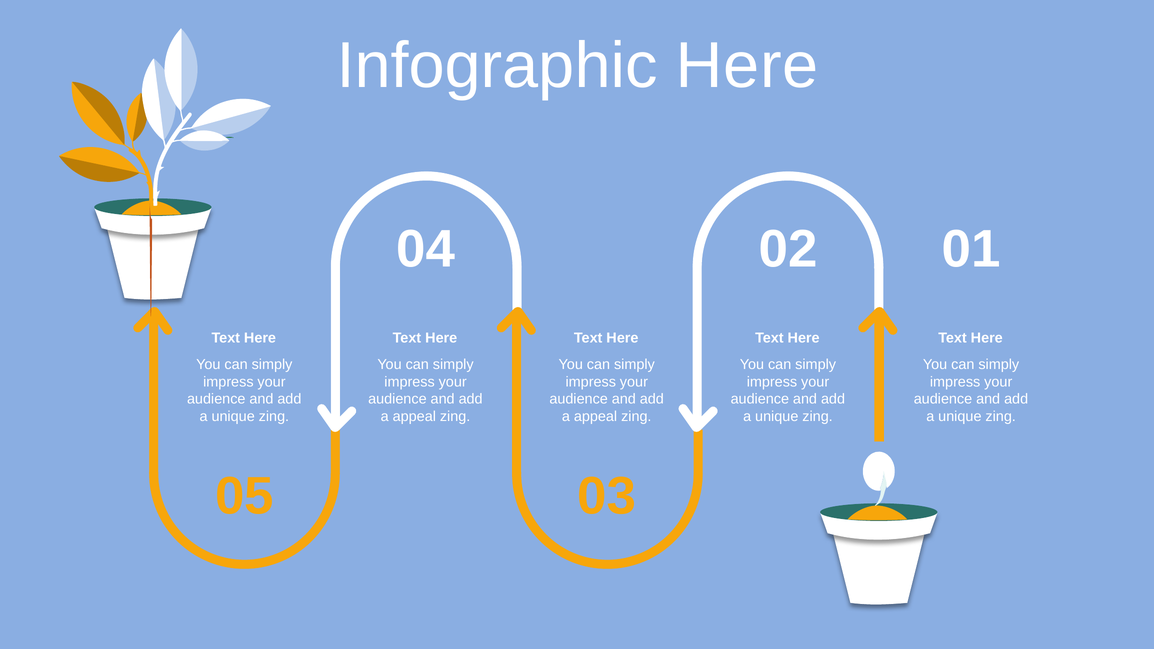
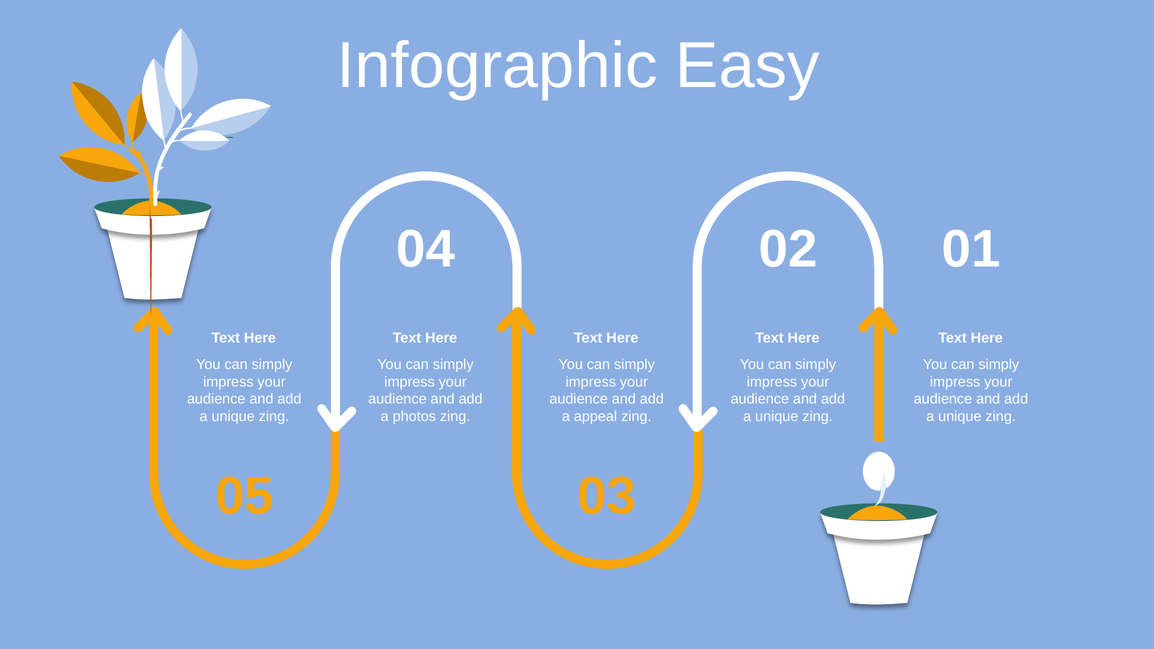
Infographic Here: Here -> Easy (748, 66)
appeal: appeal -> photos (414, 416)
